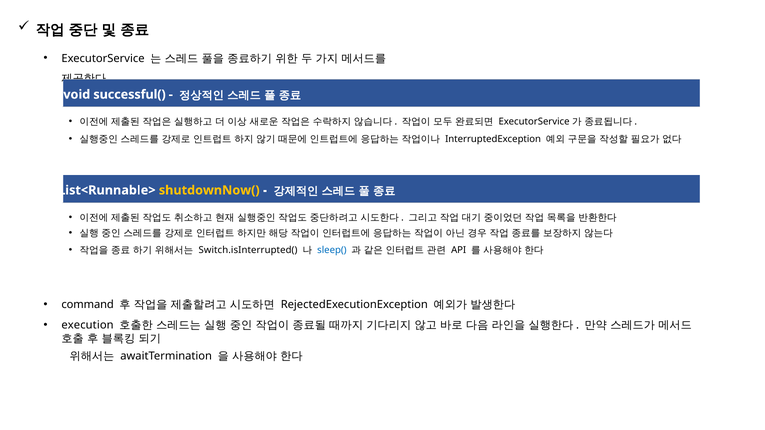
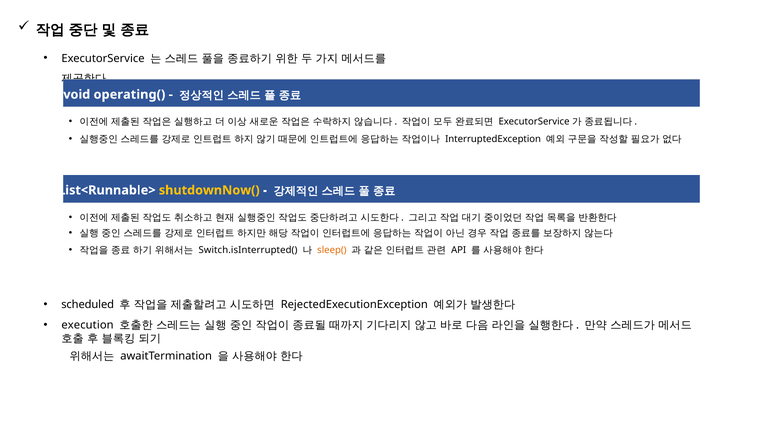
successful(: successful( -> operating( (129, 95)
sleep( colour: blue -> orange (332, 250)
command: command -> scheduled (88, 305)
